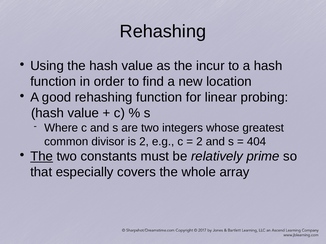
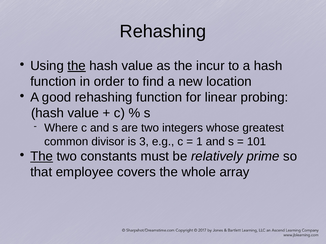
the underline: none -> present (77, 66)
is 2: 2 -> 3 (144, 142)
2: 2 -> 1 (199, 142)
404: 404 -> 101 (256, 142)
especially: especially -> employee (85, 172)
